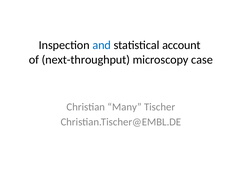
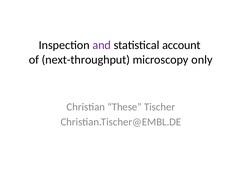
and colour: blue -> purple (102, 45)
case: case -> only (202, 60)
Many: Many -> These (125, 107)
